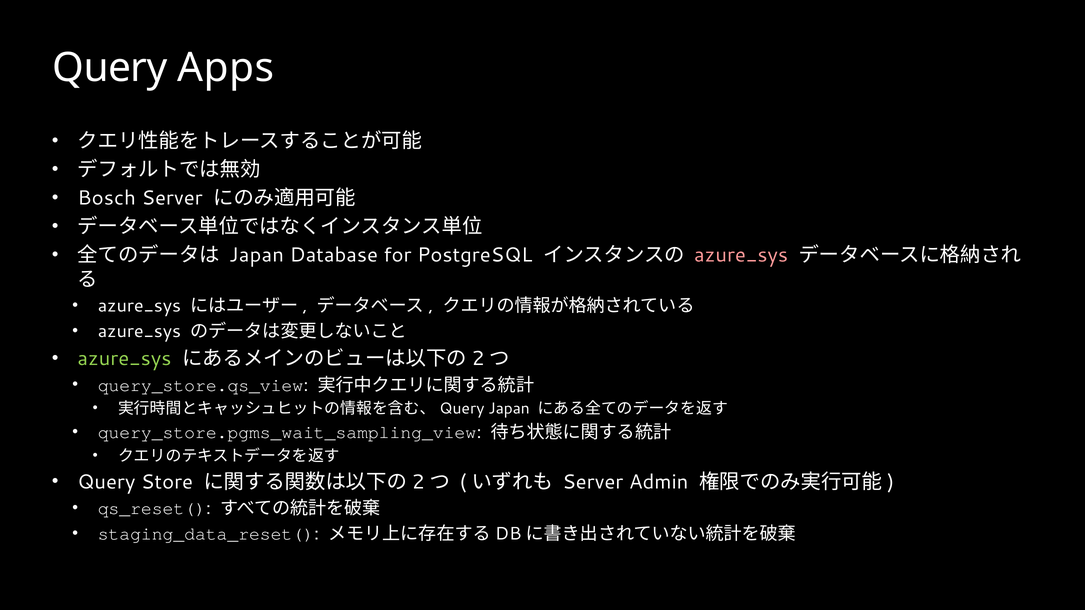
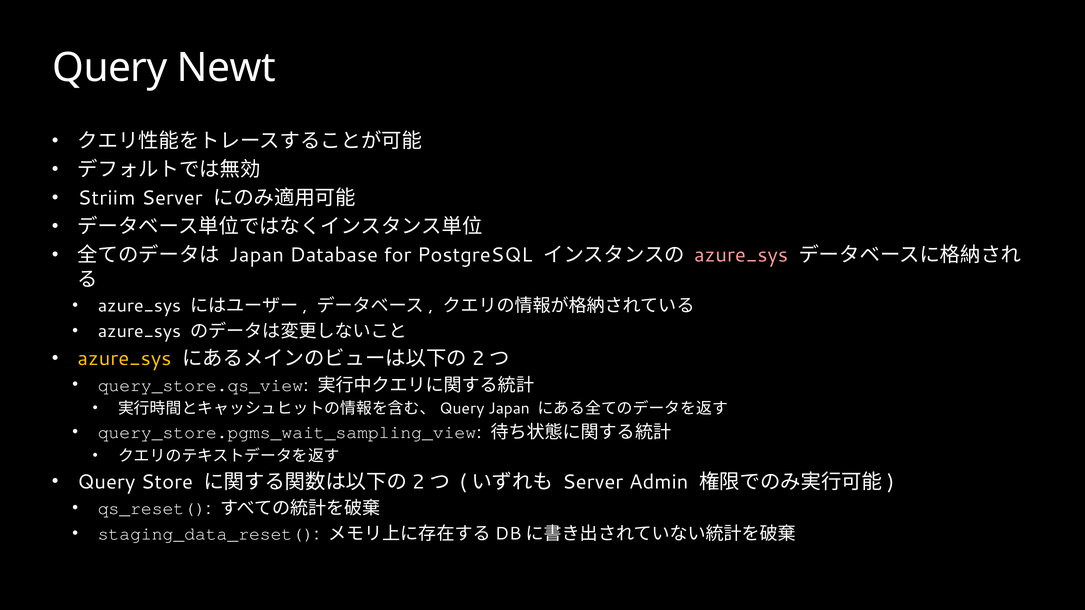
Apps: Apps -> Newt (226, 68)
Bosch: Bosch -> Striim (107, 198)
azure_sys colour: light green -> yellow (124, 359)
